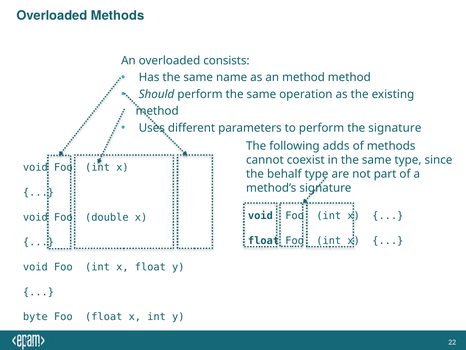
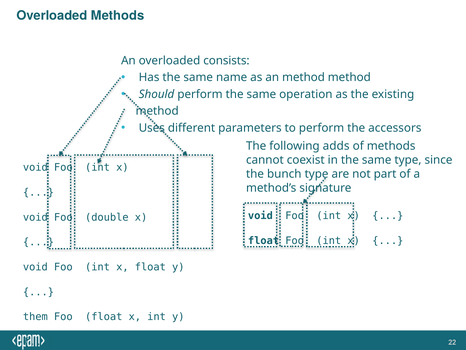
the signature: signature -> accessors (395, 128)
behalf: behalf -> bunch (284, 174)
byte: byte -> them (35, 316)
